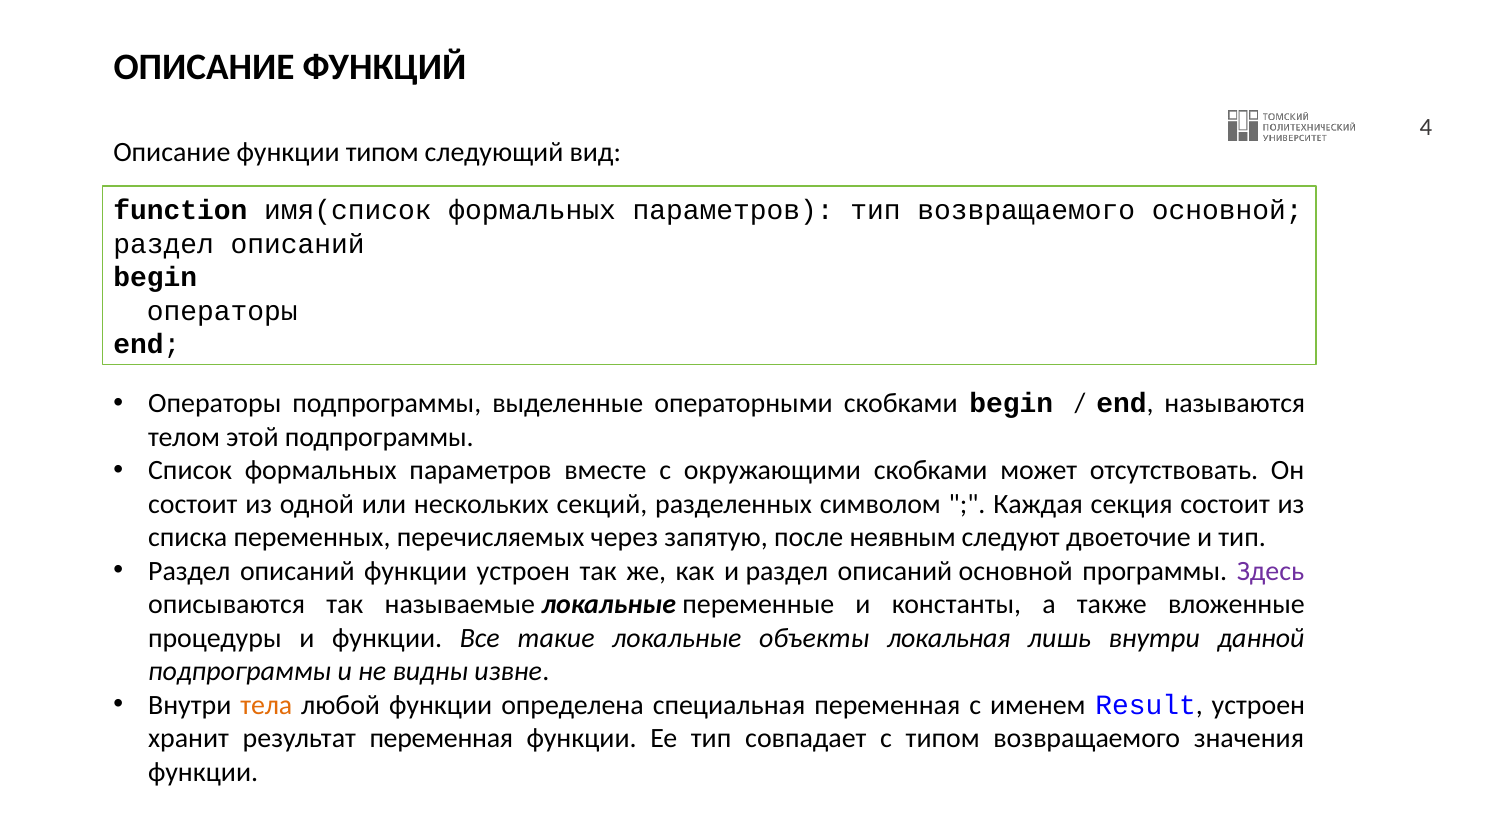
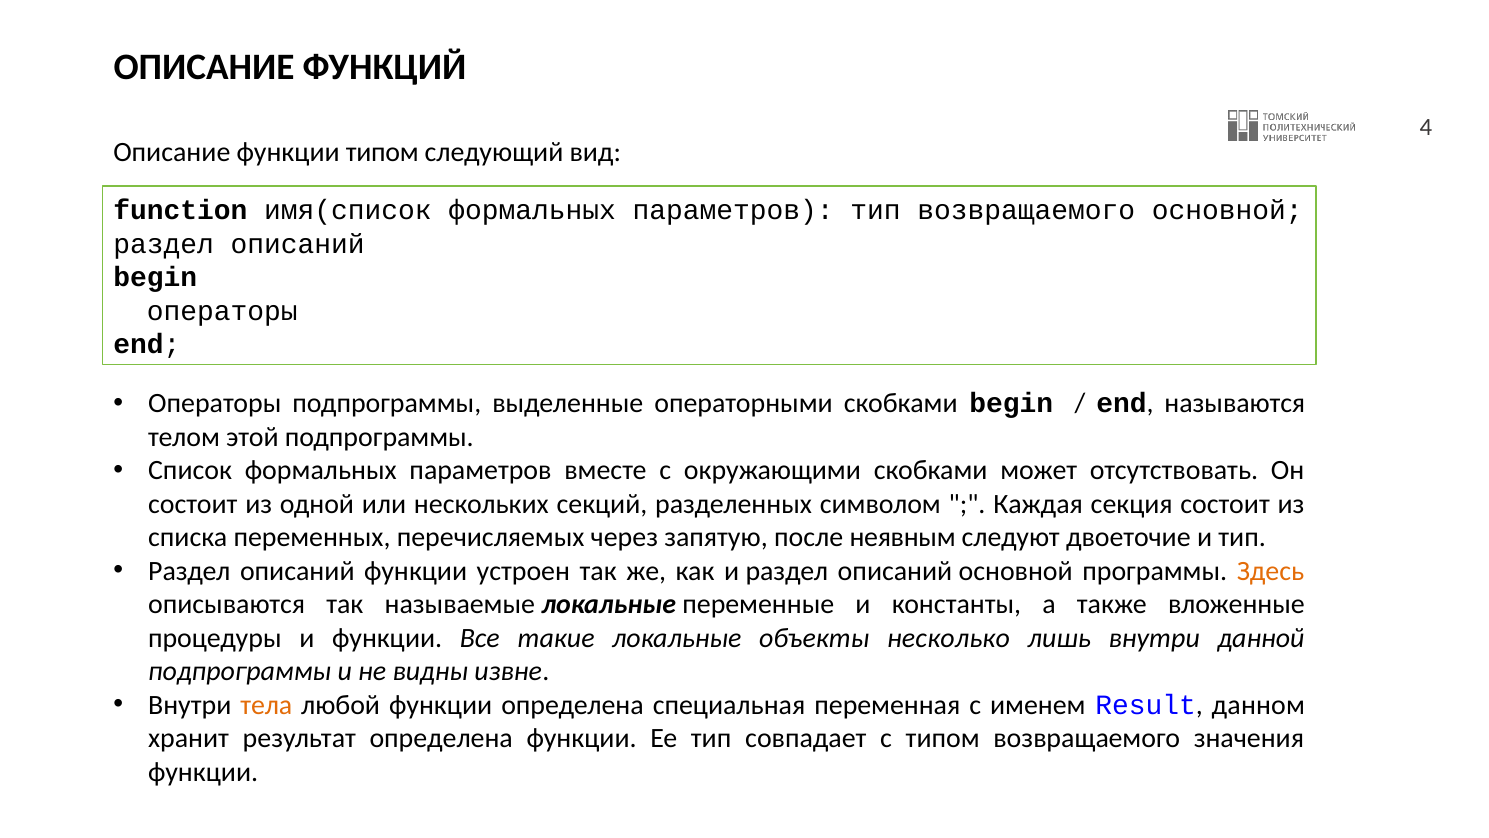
Здесь colour: purple -> orange (1270, 571)
локальная: локальная -> несколько (949, 638)
Result устроен: устроен -> данном (1258, 705)
результат переменная: переменная -> определена (441, 738)
